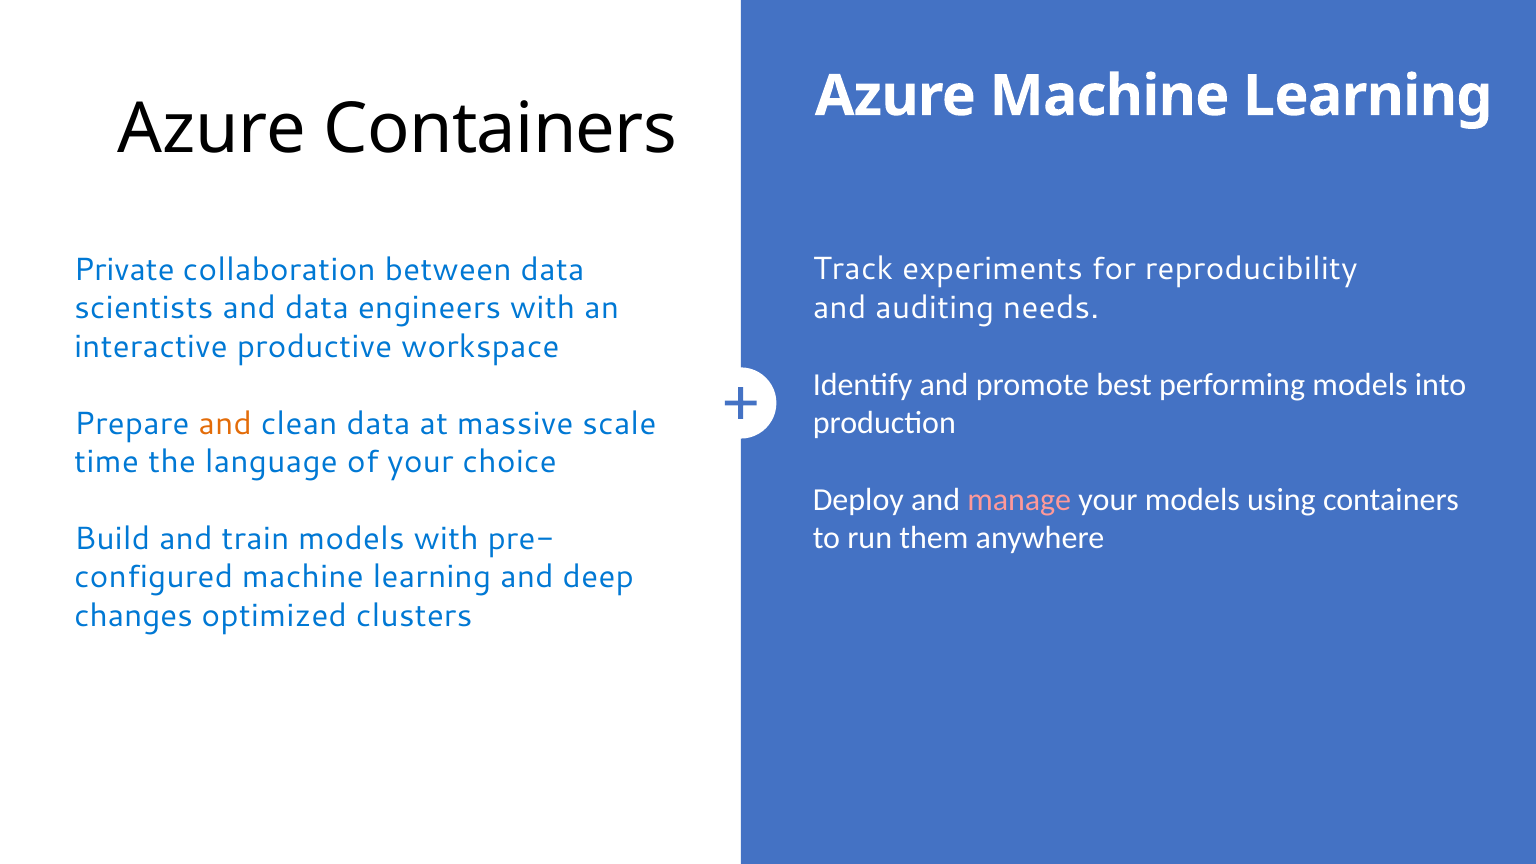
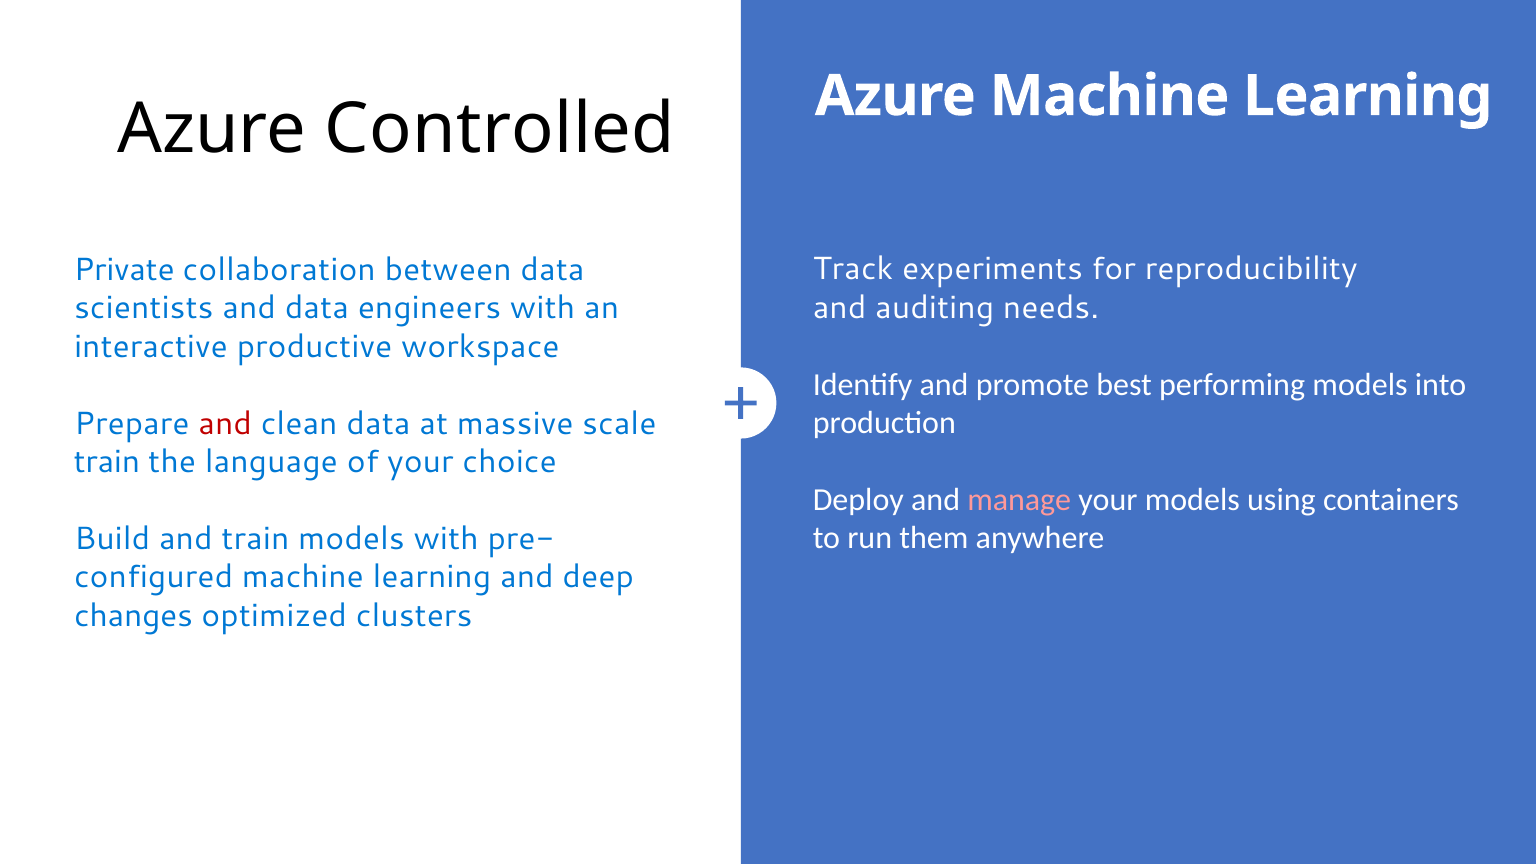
Azure Containers: Containers -> Controlled (500, 129)
and colour: orange -> red (225, 424)
time: time -> train (107, 462)
